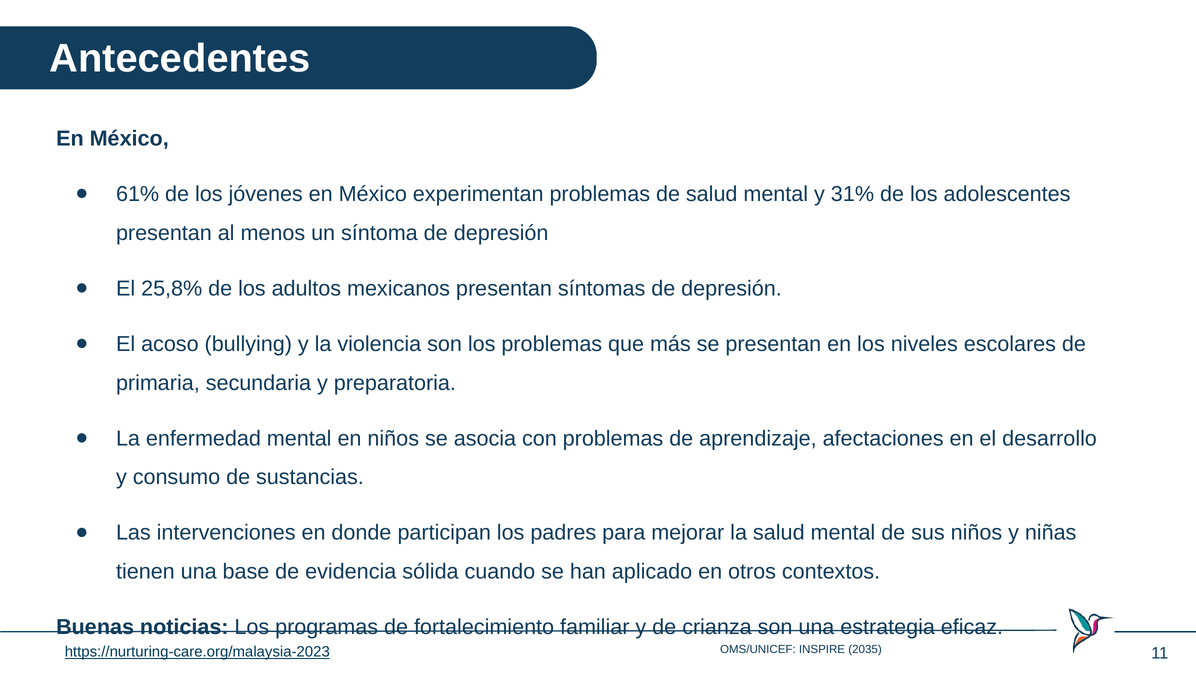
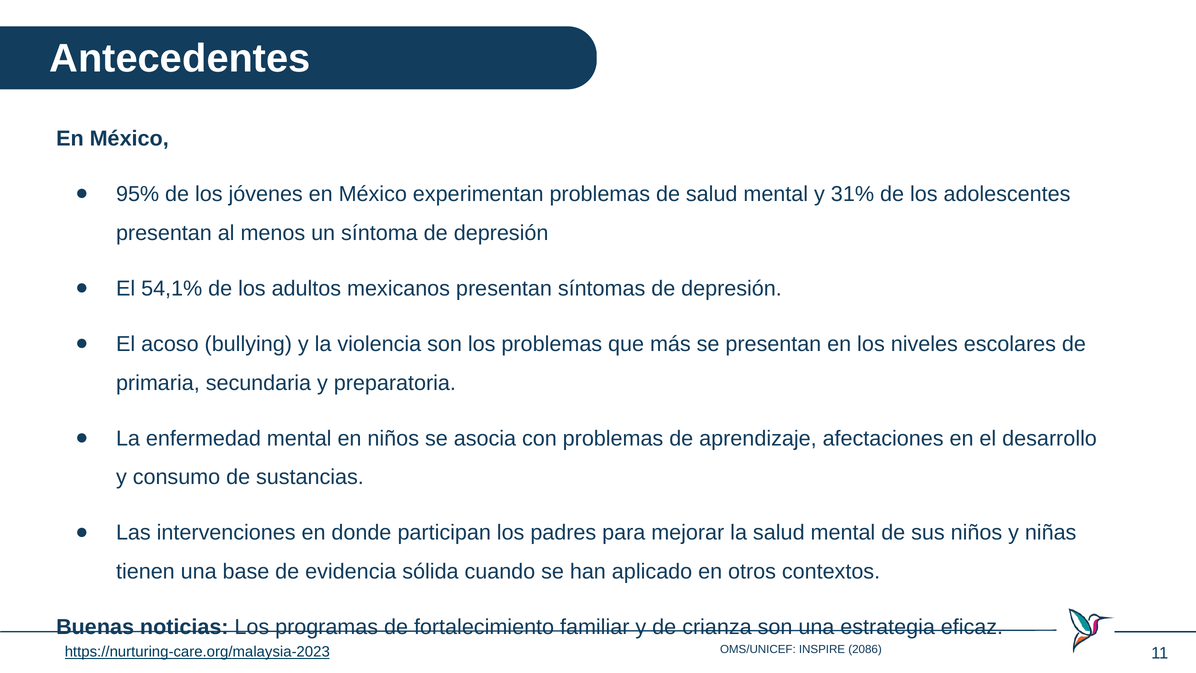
61%: 61% -> 95% (138, 194)
25,8%: 25,8% -> 54,1% (172, 288)
2035: 2035 -> 2086 (865, 649)
